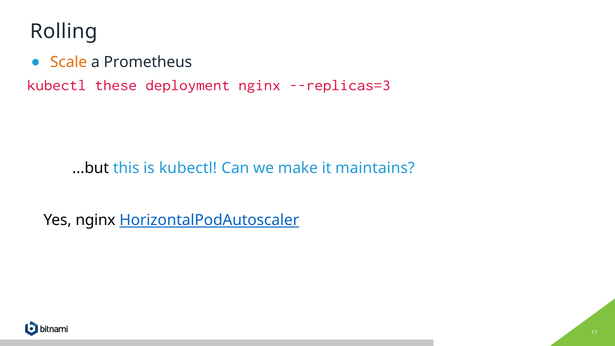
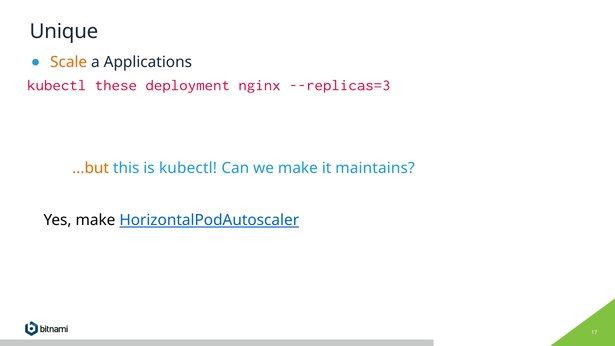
Rolling: Rolling -> Unique (64, 31)
Prometheus: Prometheus -> Applications (148, 62)
...but colour: black -> orange (91, 168)
Yes nginx: nginx -> make (95, 220)
